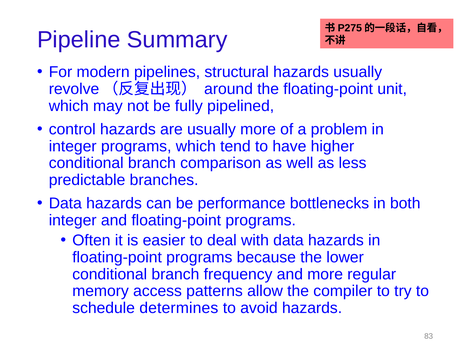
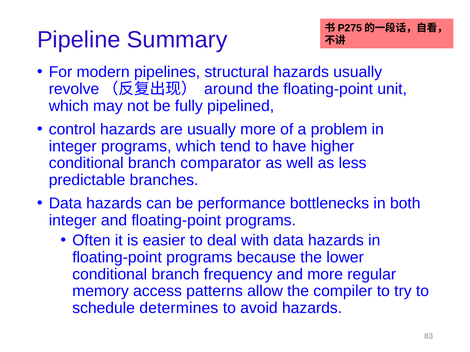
comparison: comparison -> comparator (221, 163)
